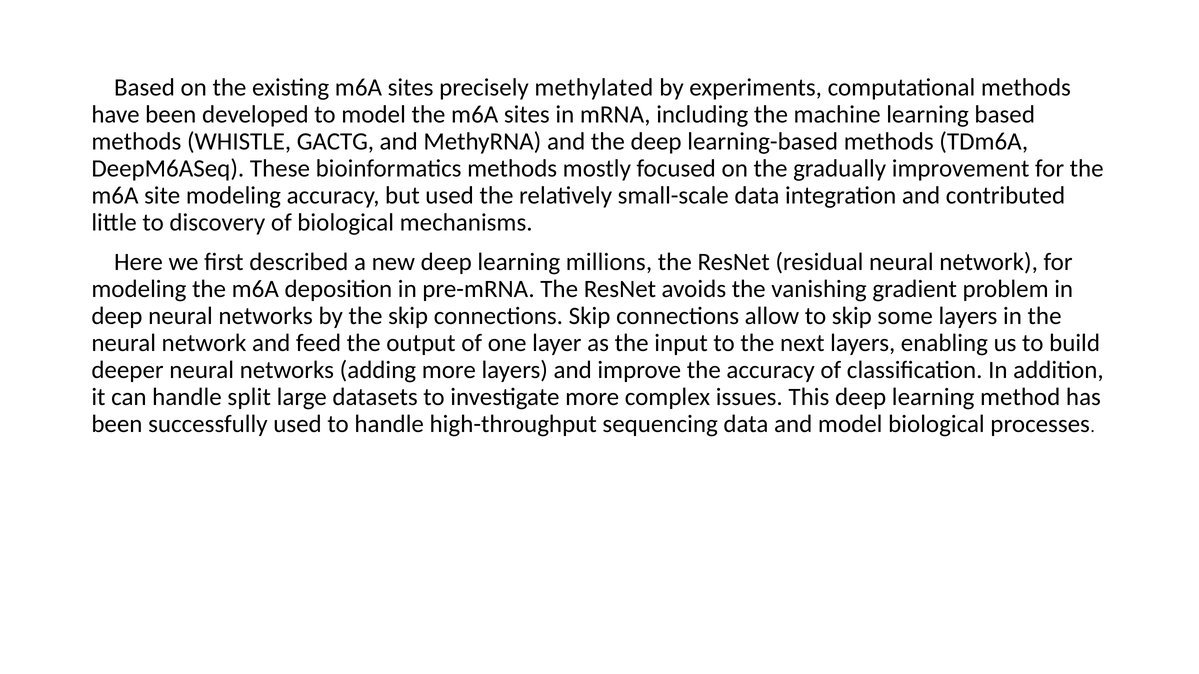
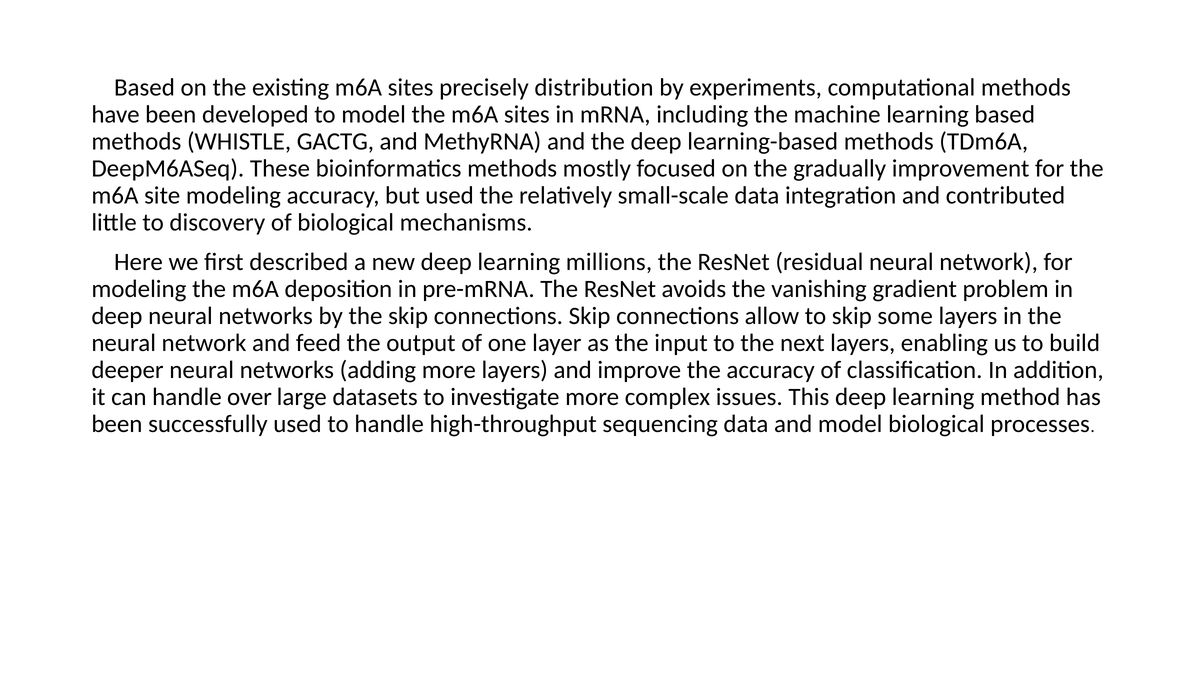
methylated: methylated -> distribution (594, 88)
split: split -> over (249, 397)
